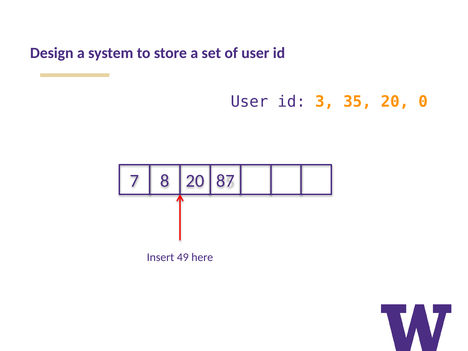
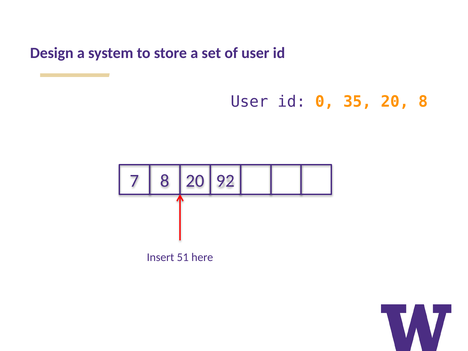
3: 3 -> 0 (324, 102)
20 0: 0 -> 8 (423, 102)
87: 87 -> 92 (225, 181)
49: 49 -> 51 (183, 257)
